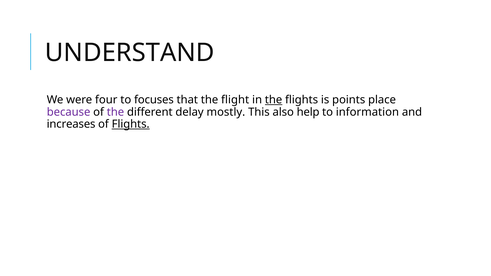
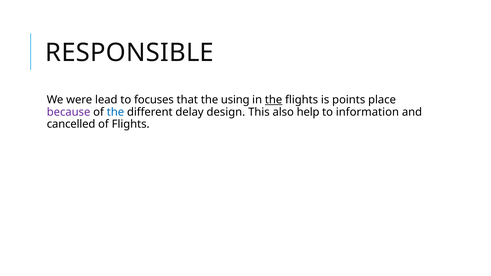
UNDERSTAND: UNDERSTAND -> RESPONSIBLE (130, 53)
four: four -> lead (106, 100)
flight: flight -> using (235, 100)
the colour: purple -> blue (115, 112)
mostly: mostly -> design (226, 112)
increases: increases -> cancelled (71, 124)
Flights underline: present -> none (131, 124)
